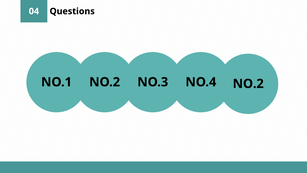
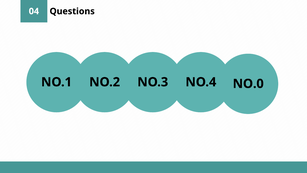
NO.4 NO.2: NO.2 -> NO.0 (248, 84)
